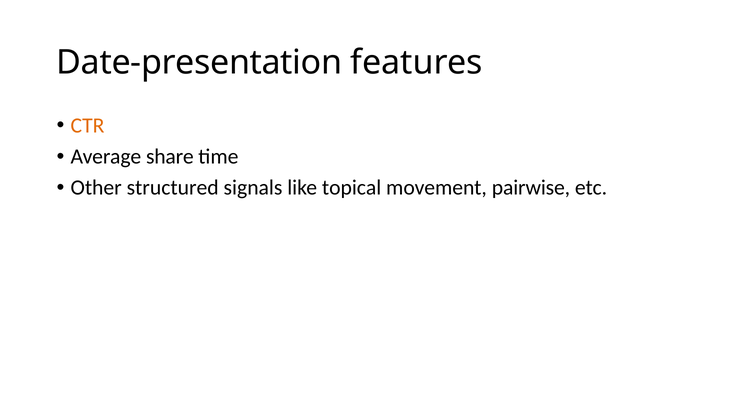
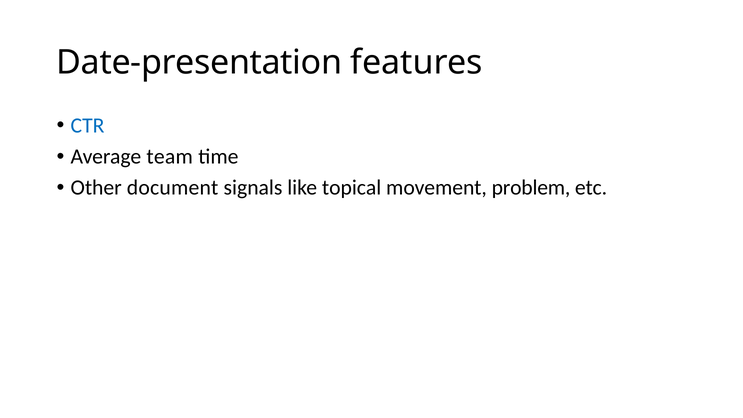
CTR colour: orange -> blue (88, 126)
share: share -> team (170, 157)
structured: structured -> document (173, 188)
pairwise: pairwise -> problem (531, 188)
